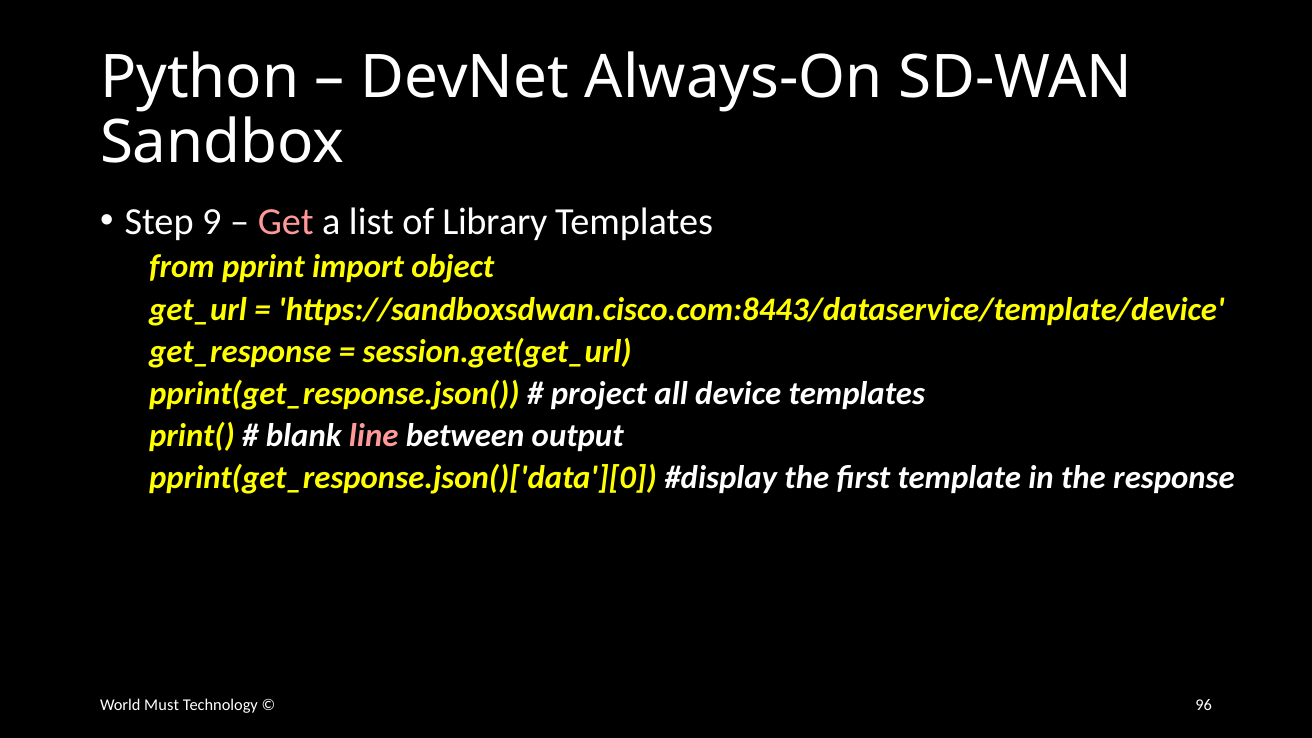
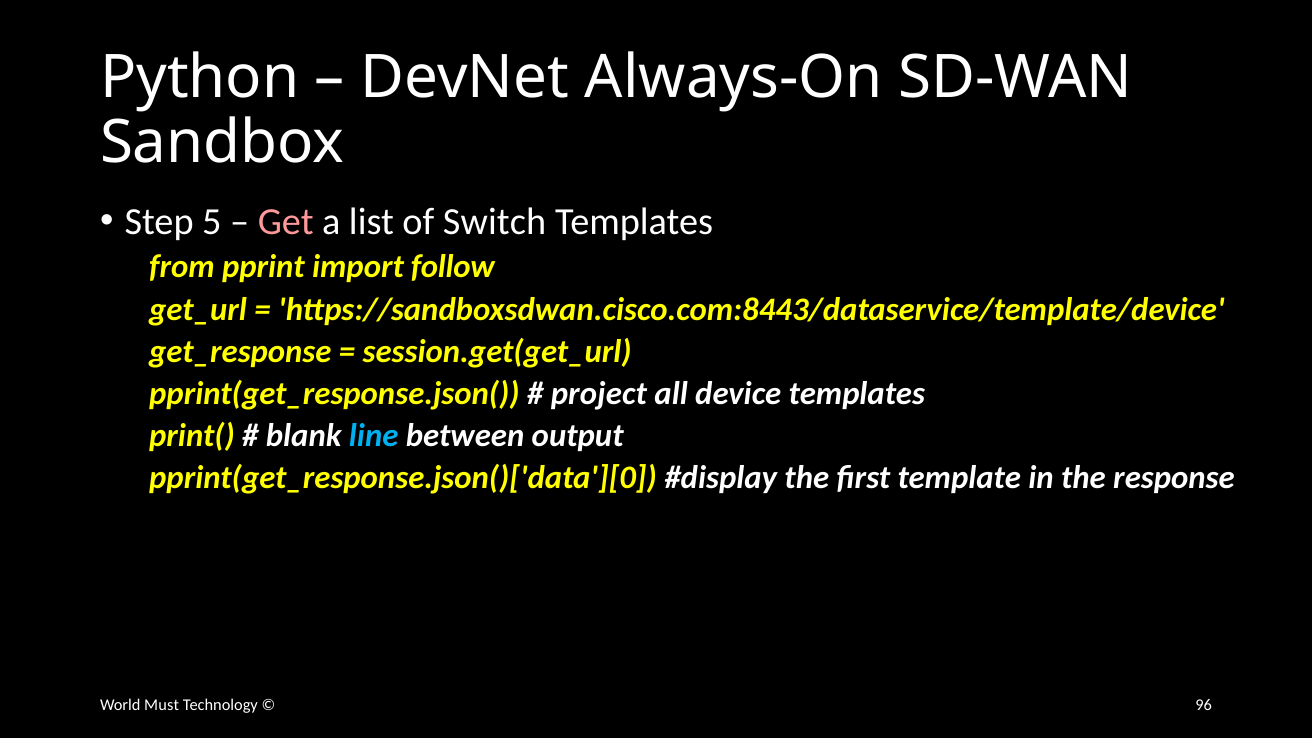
9: 9 -> 5 (212, 222)
Library: Library -> Switch (495, 222)
object: object -> follow (453, 267)
line colour: pink -> light blue (374, 436)
